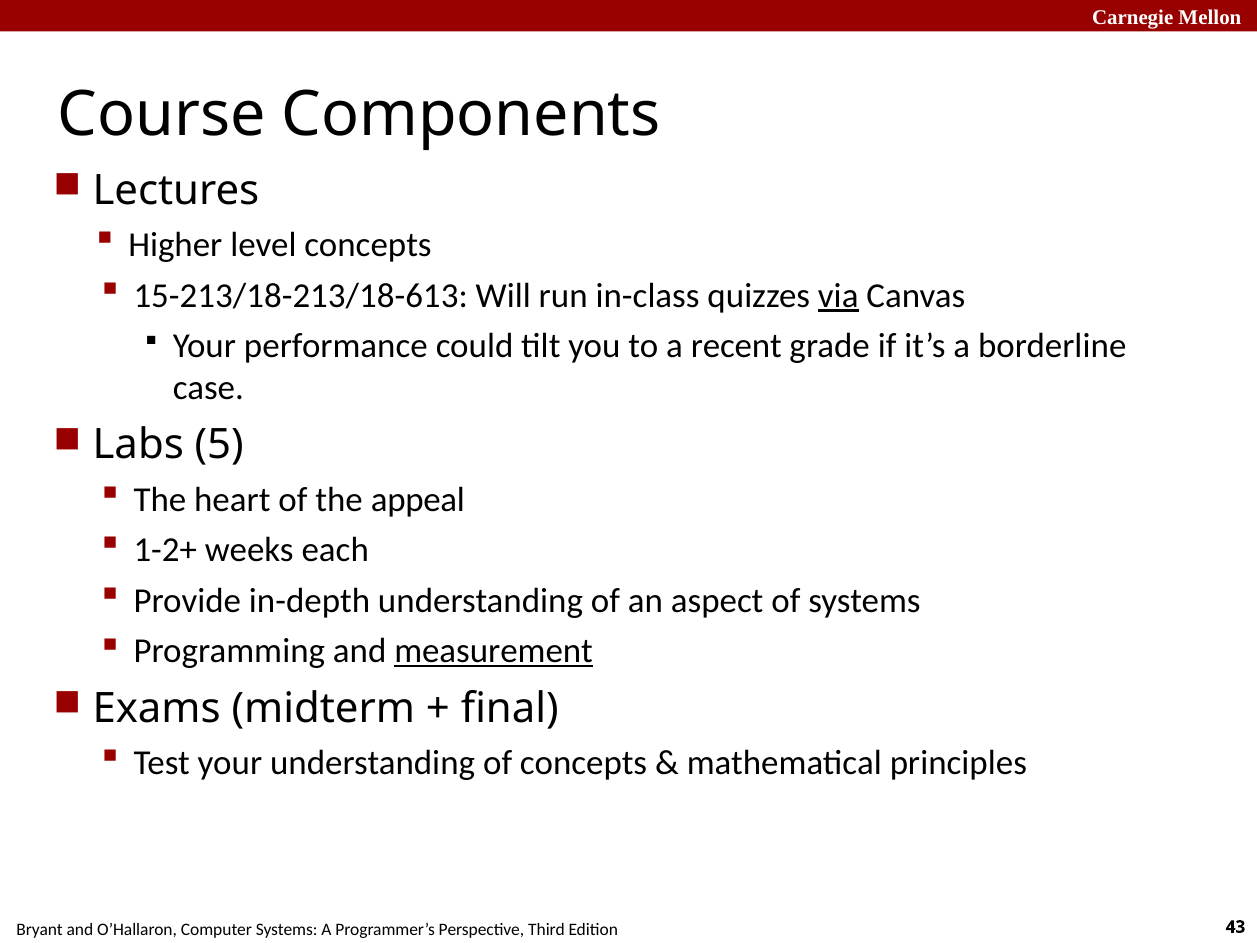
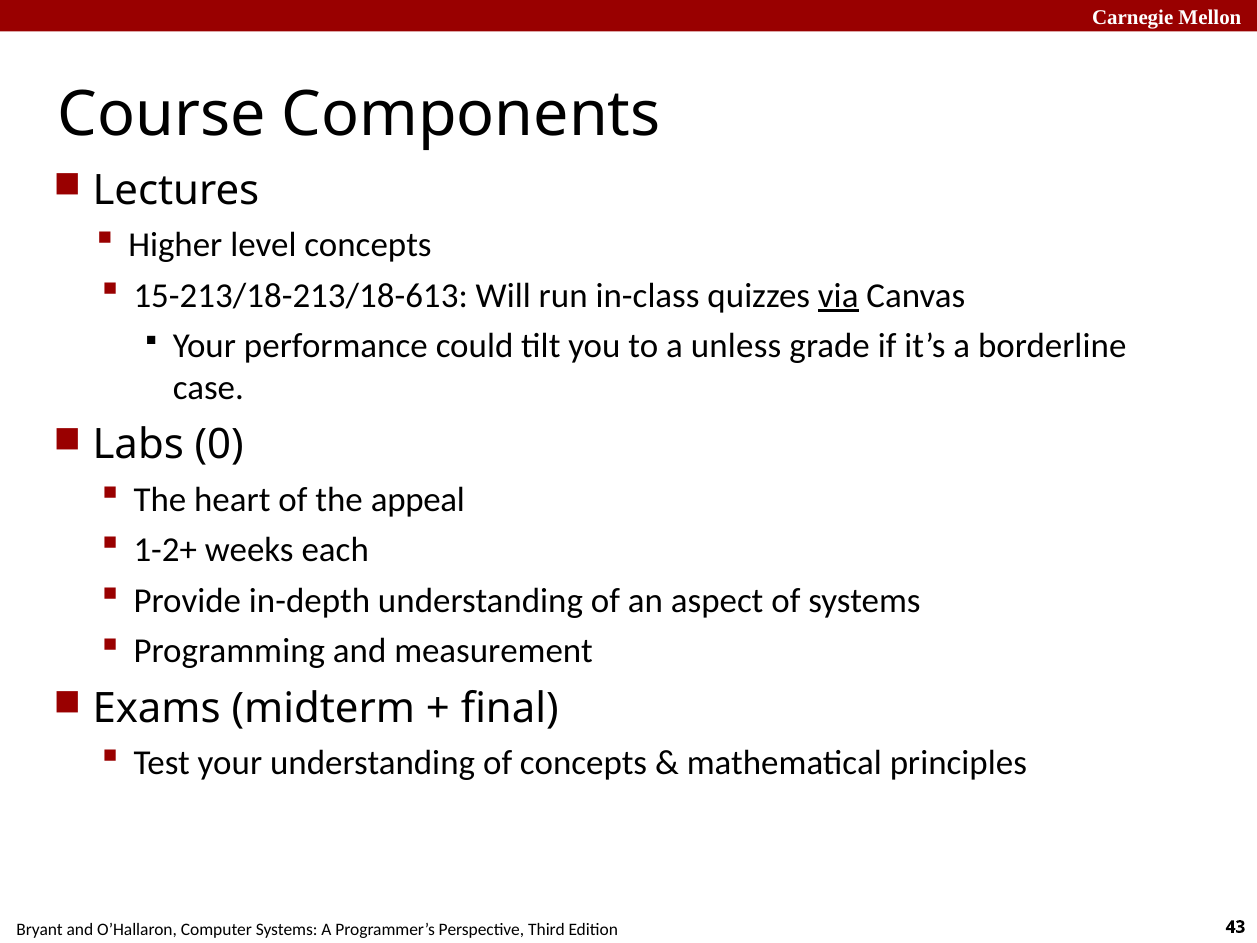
recent: recent -> unless (736, 346)
5: 5 -> 0 (219, 445)
measurement underline: present -> none (494, 651)
